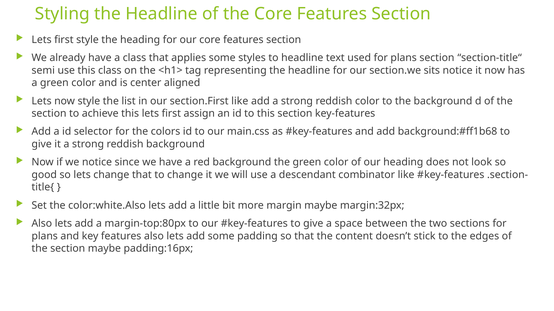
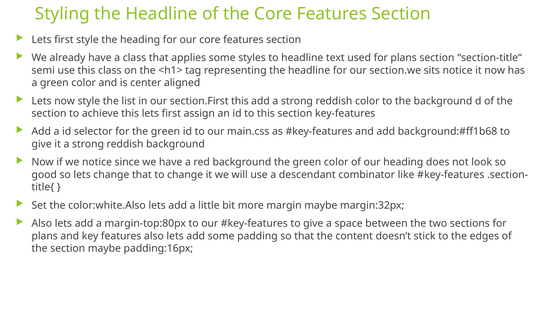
section.First like: like -> this (240, 101)
for the colors: colors -> green (165, 132)
